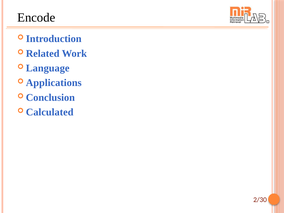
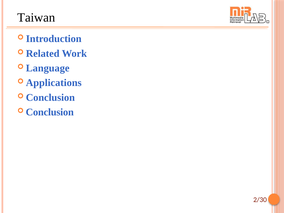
Encode: Encode -> Taiwan (36, 18)
Calculated: Calculated -> Conclusion (50, 112)
